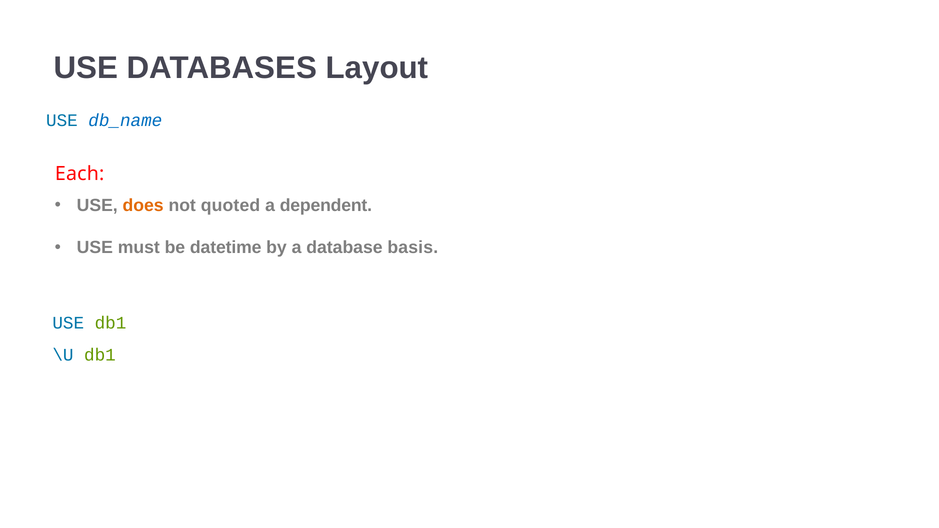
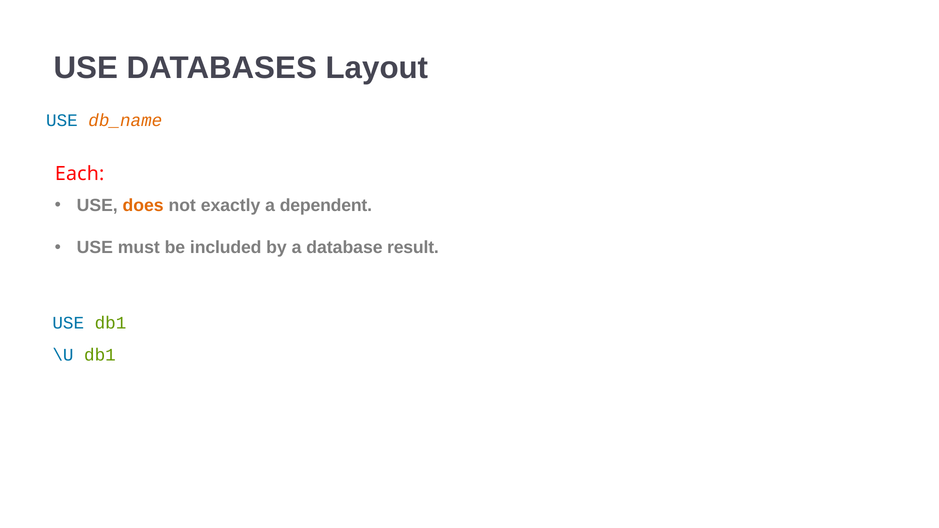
db_name colour: blue -> orange (125, 120)
quoted: quoted -> exactly (231, 205)
datetime: datetime -> included (226, 248)
basis: basis -> result (413, 248)
